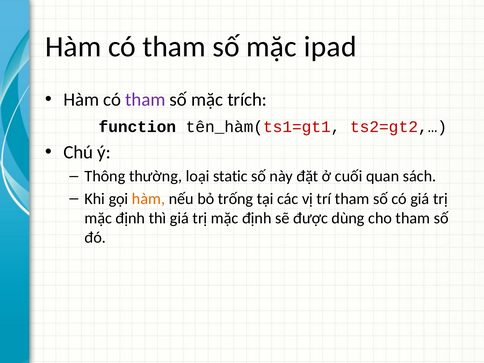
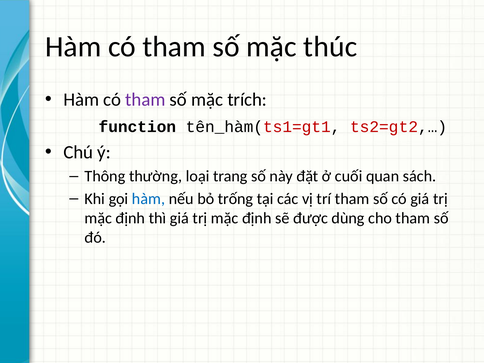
ipad: ipad -> thúc (330, 47)
static: static -> trang (230, 176)
hàm colour: orange -> blue (149, 199)
